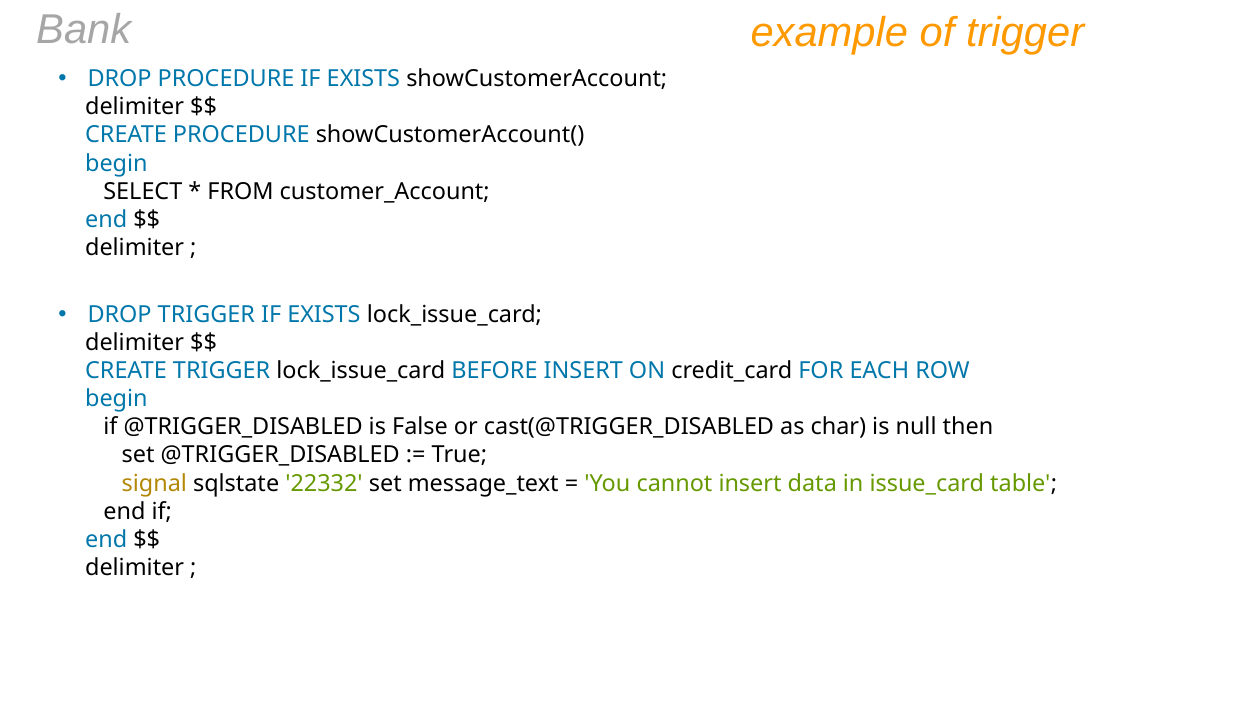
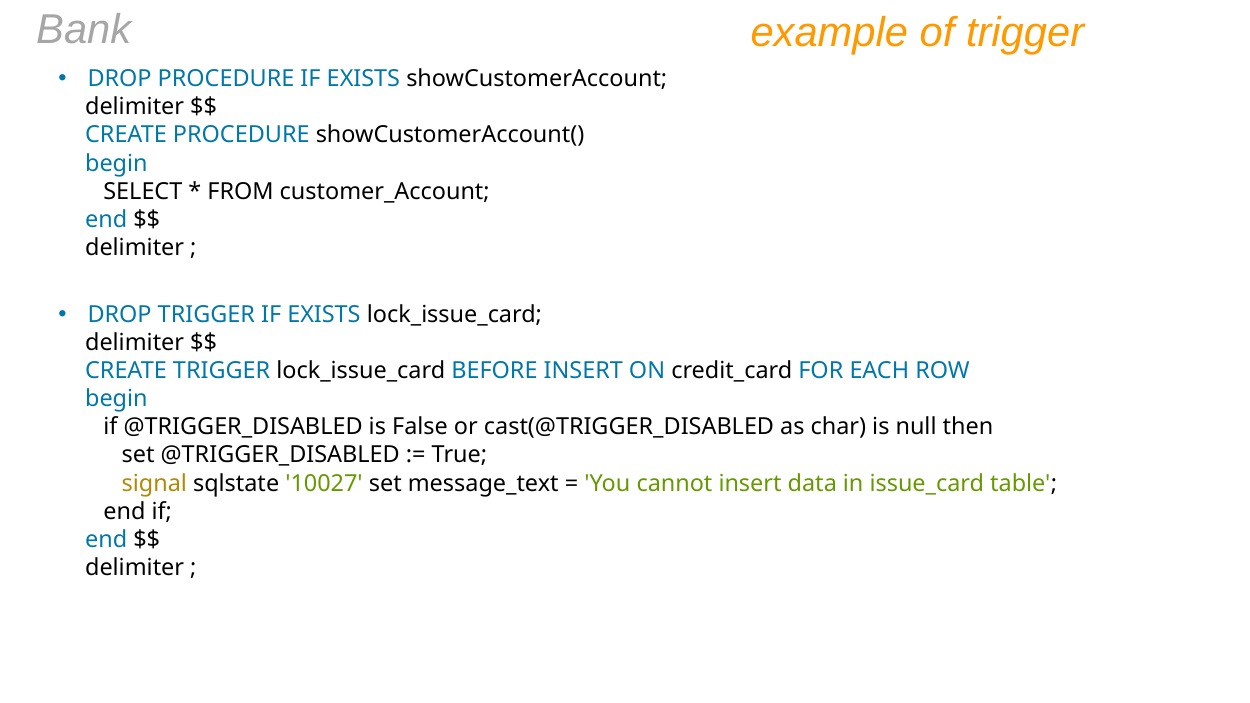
22332: 22332 -> 10027 (324, 483)
